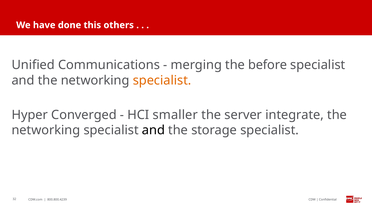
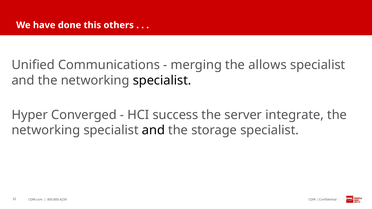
before: before -> allows (267, 65)
specialist colour: orange -> black (162, 80)
smaller: smaller -> success (175, 115)
